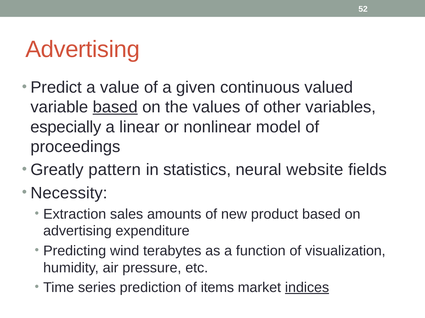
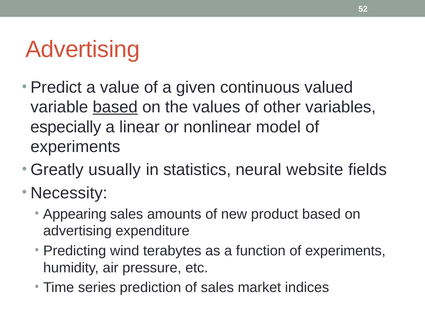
proceedings: proceedings -> experiments (75, 147)
pattern: pattern -> usually (115, 170)
Extraction: Extraction -> Appearing (75, 215)
function of visualization: visualization -> experiments (345, 251)
of items: items -> sales (217, 288)
indices underline: present -> none (307, 288)
